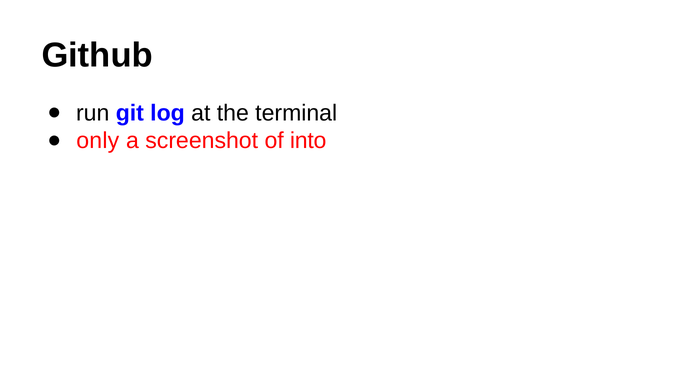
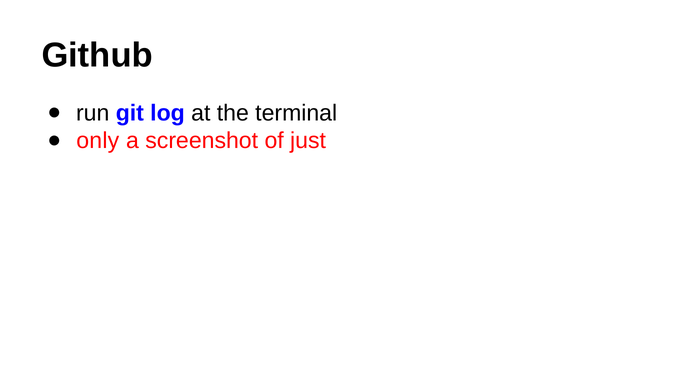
into: into -> just (308, 141)
